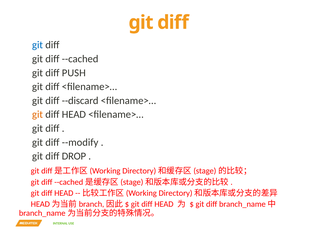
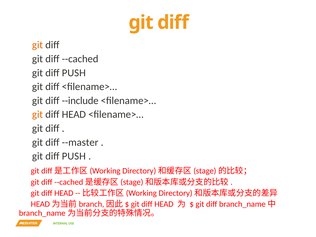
git colour: blue -> orange (38, 45)
--discard: --discard -> --include (80, 101)
--modify: --modify -> --master (80, 142)
DROP: DROP -> PUSH (74, 156)
